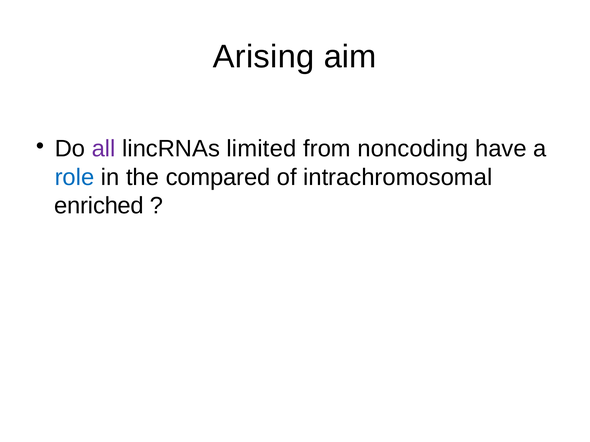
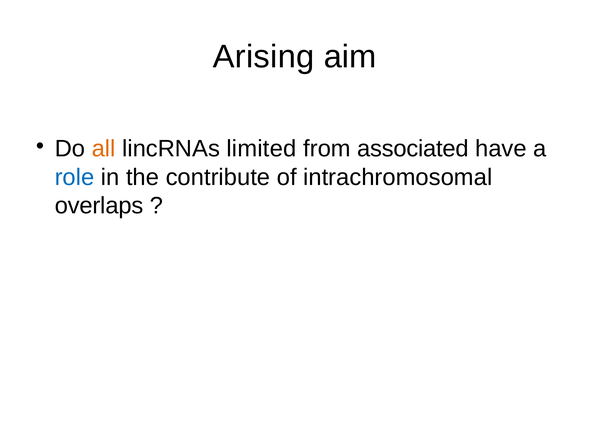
all colour: purple -> orange (104, 149)
noncoding: noncoding -> associated (413, 149)
compared: compared -> contribute (218, 177)
enriched: enriched -> overlaps (99, 206)
